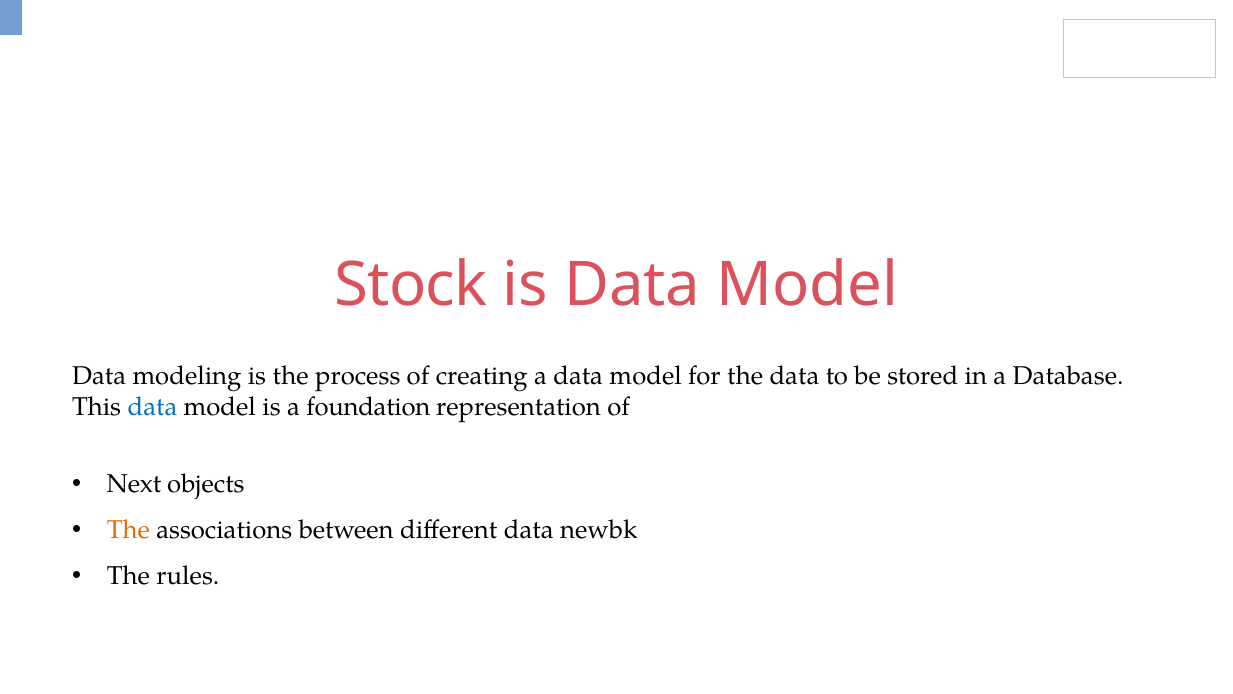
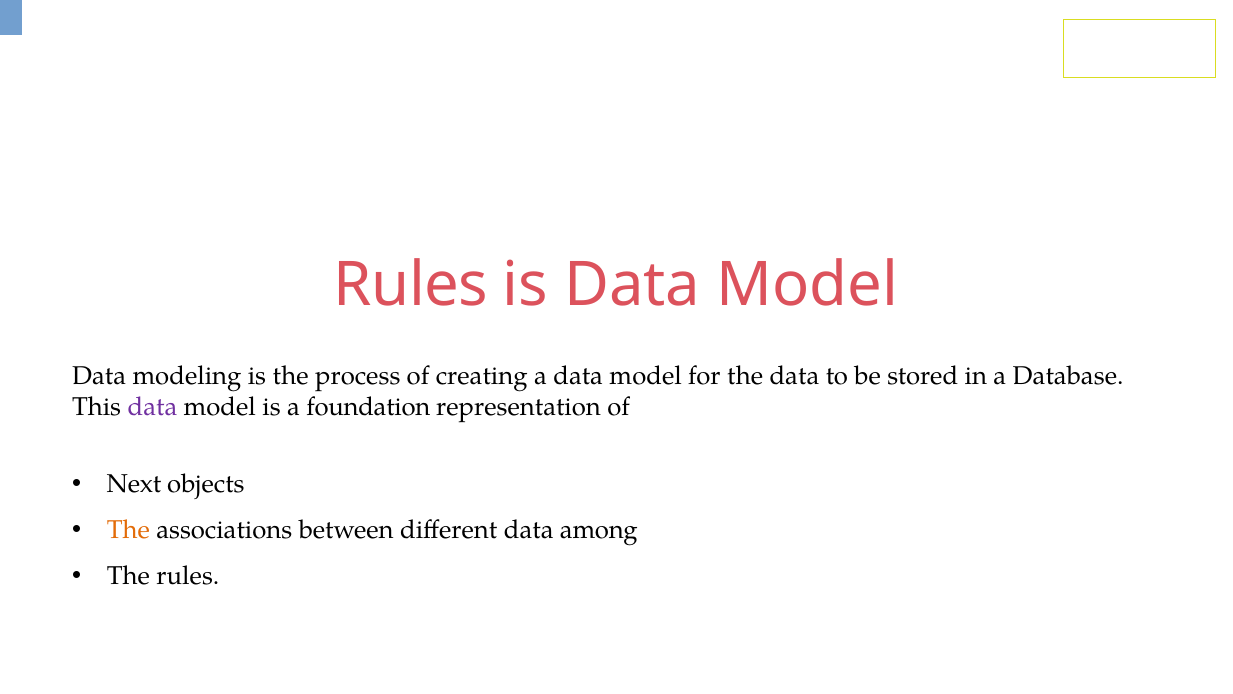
Stock: Stock -> Rules (411, 285)
data colour: blue -> purple (152, 407)
newbk: newbk -> among (599, 530)
